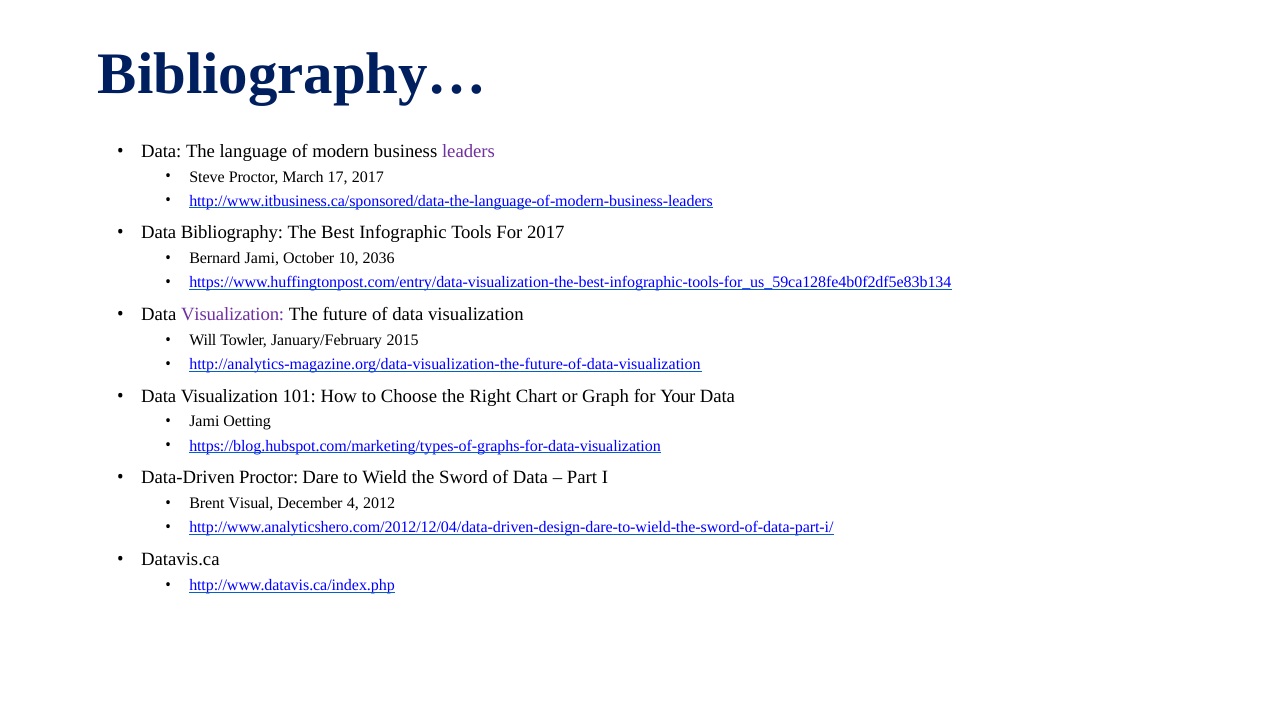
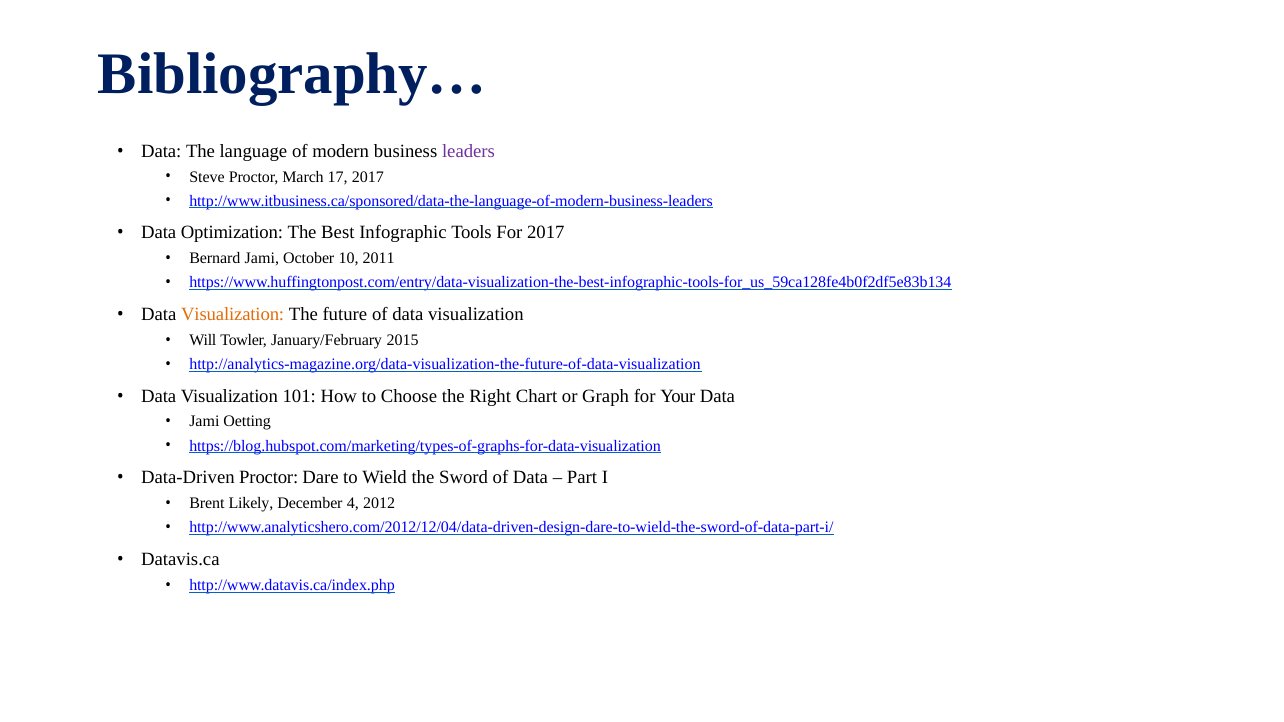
Bibliography: Bibliography -> Optimization (232, 233)
2036: 2036 -> 2011 (379, 258)
Visualization colour: purple -> orange (233, 315)
Visual: Visual -> Likely (251, 504)
